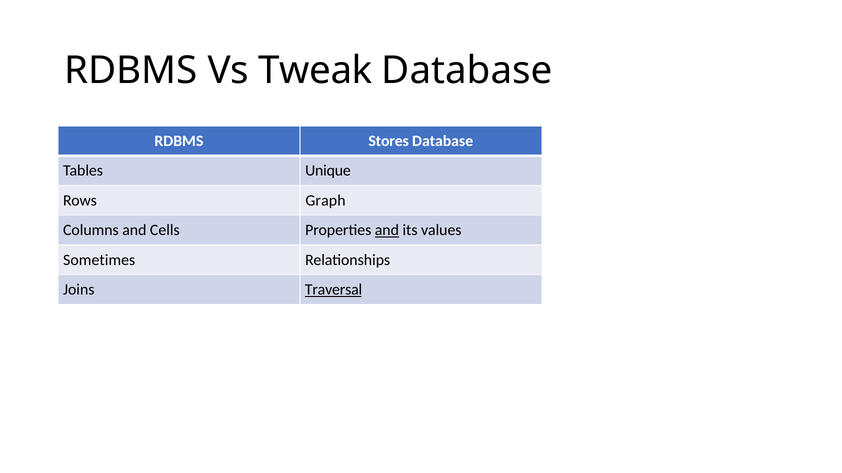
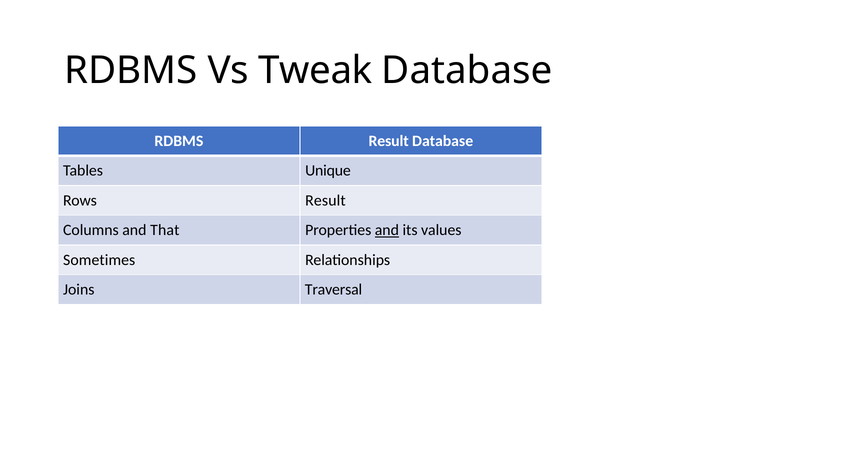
RDBMS Stores: Stores -> Result (389, 141)
Rows Graph: Graph -> Result (325, 201)
Cells: Cells -> That (165, 231)
Traversal underline: present -> none (334, 290)
